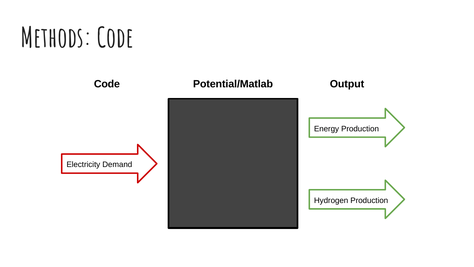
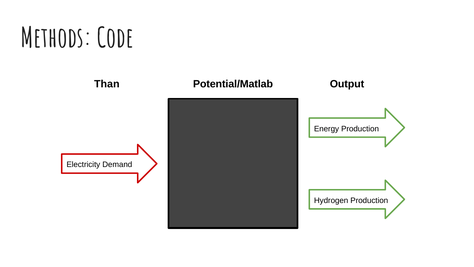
Code: Code -> Than (107, 84)
